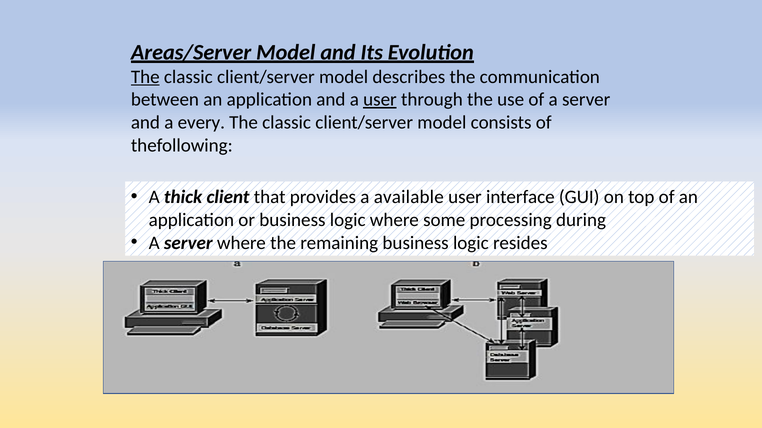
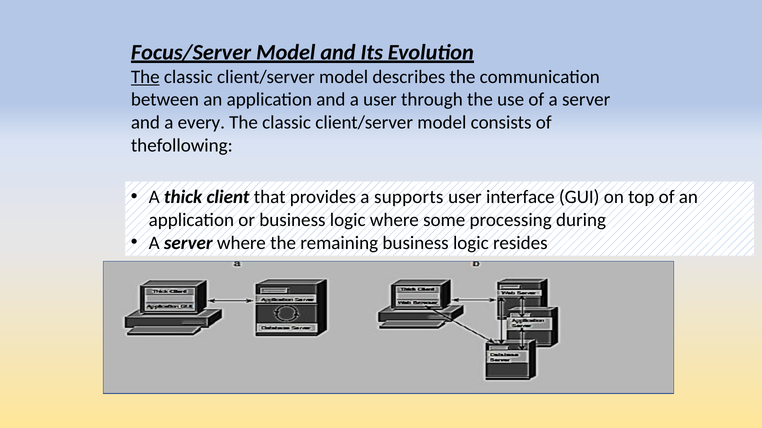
Areas/Server: Areas/Server -> Focus/Server (191, 52)
user underline: present -> none (380, 100)
available: available -> supports (409, 197)
